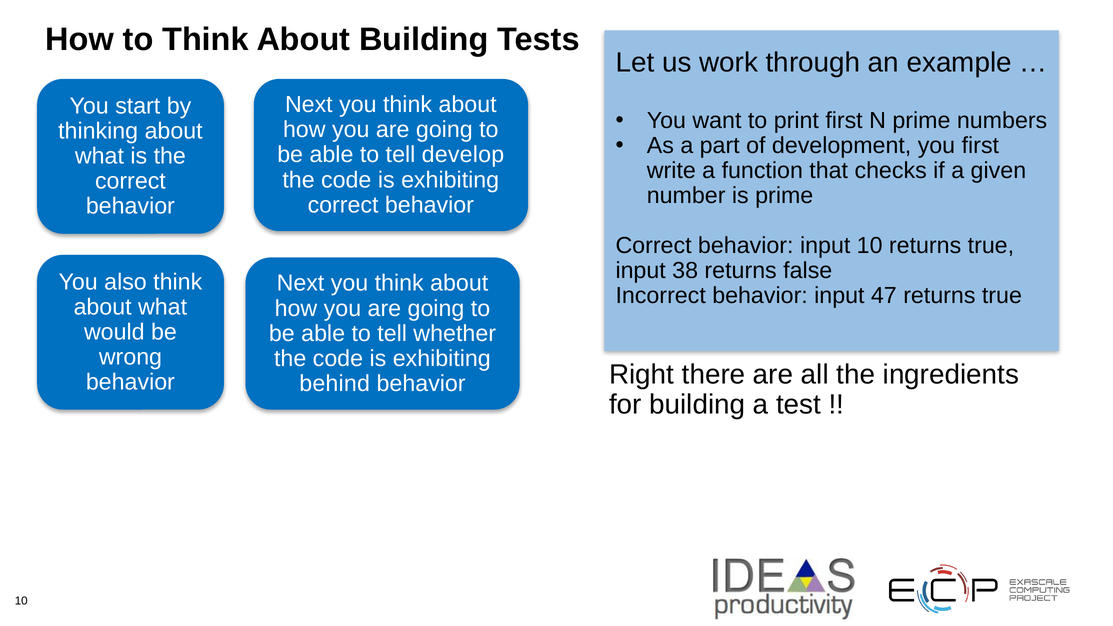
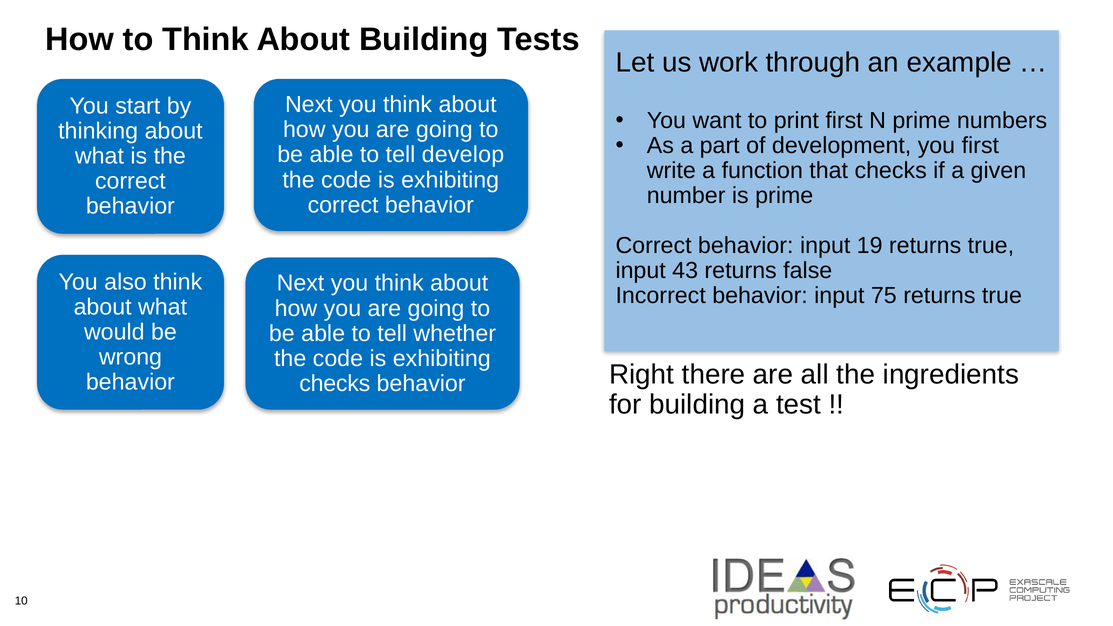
input 10: 10 -> 19 (870, 246)
38: 38 -> 43 (685, 271)
47: 47 -> 75 (884, 296)
behind: behind -> checks (335, 384)
